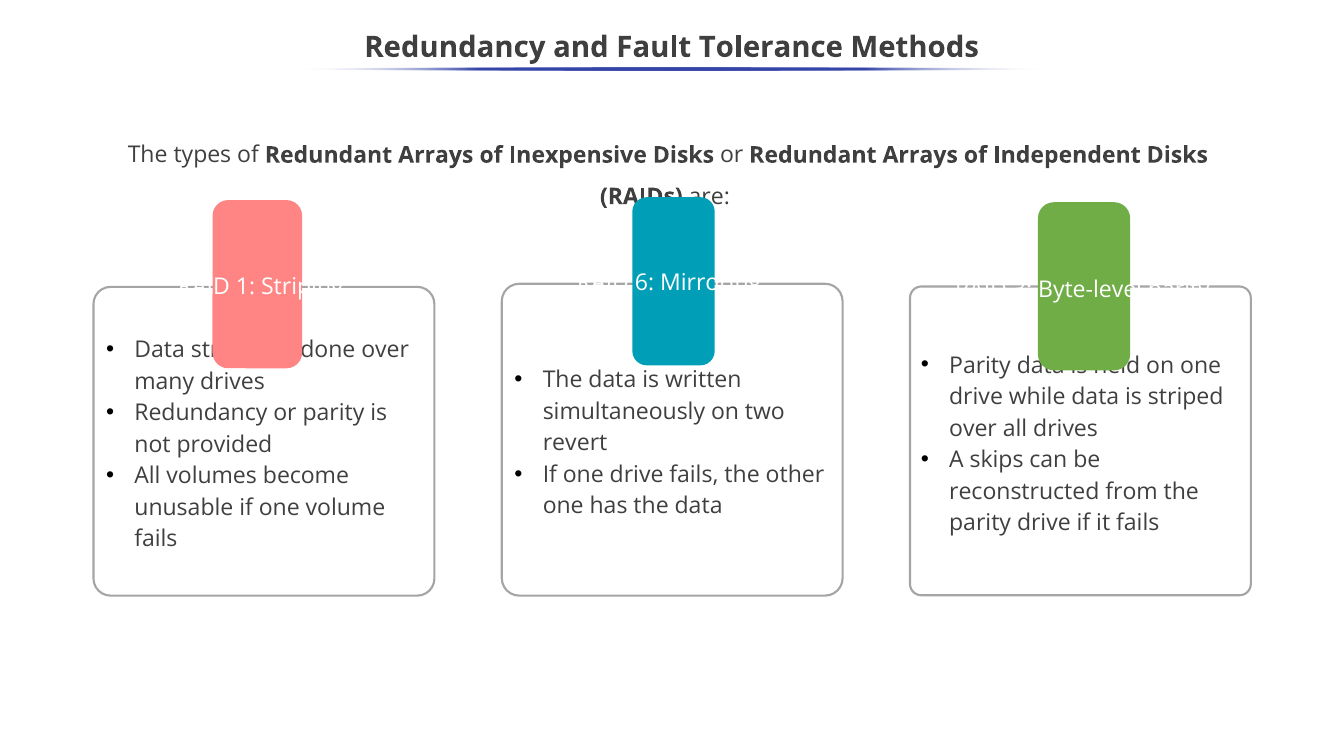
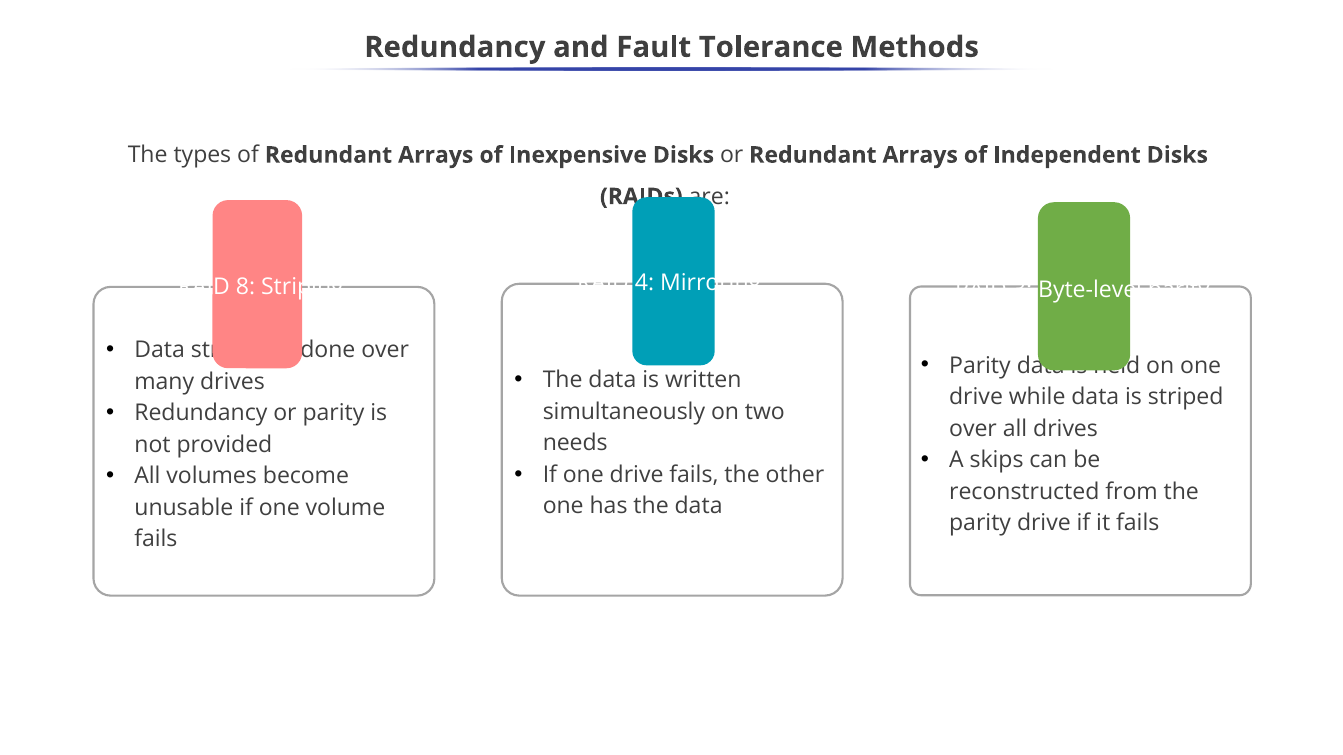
6: 6 -> 4 (645, 283)
1: 1 -> 8 (246, 287)
revert: revert -> needs (575, 443)
